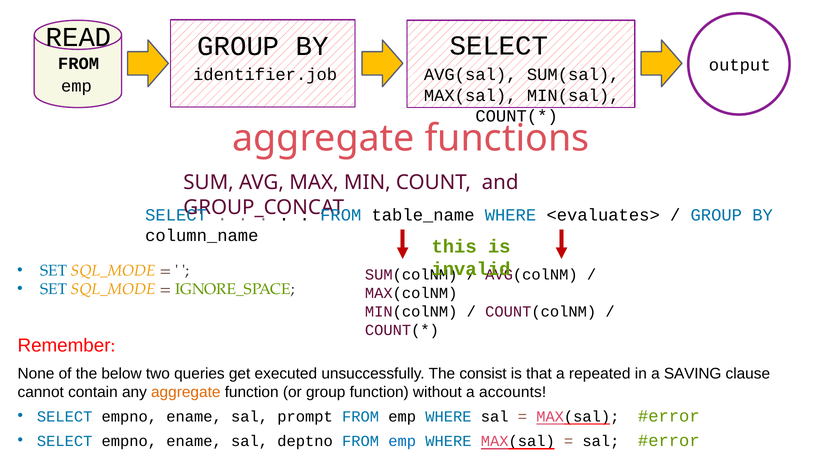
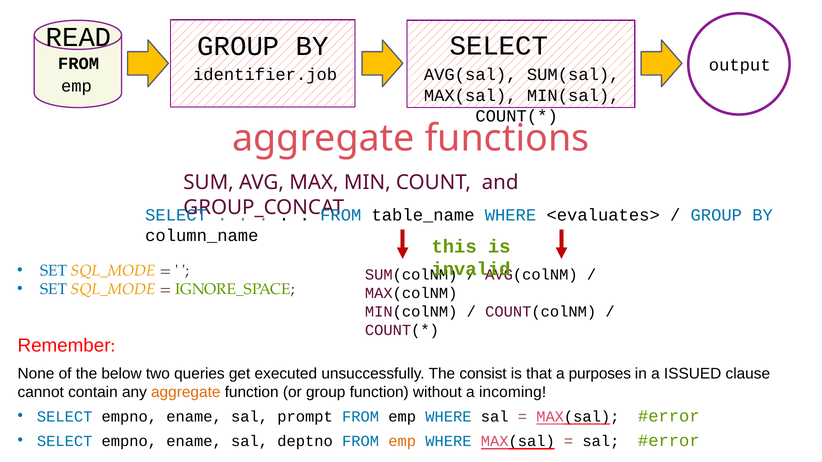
repeated: repeated -> purposes (600, 374)
SAVING: SAVING -> ISSUED (693, 374)
accounts: accounts -> incoming (513, 393)
emp colour: blue -> orange (402, 442)
